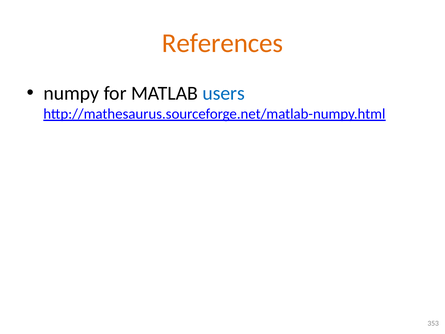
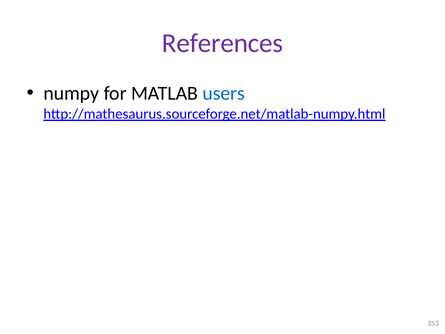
References colour: orange -> purple (223, 43)
